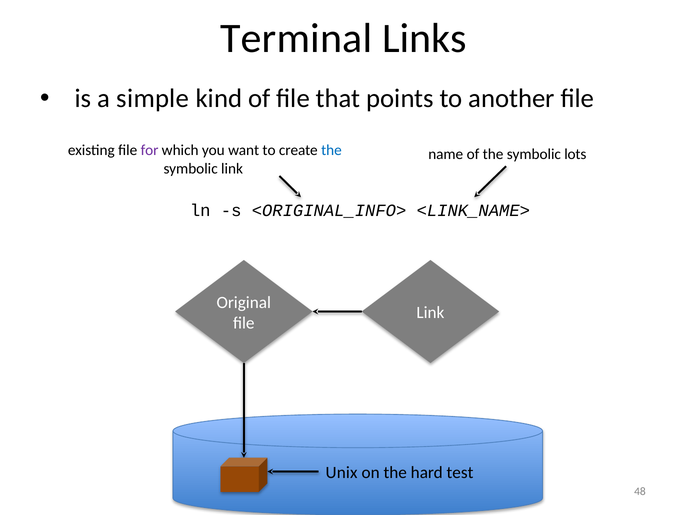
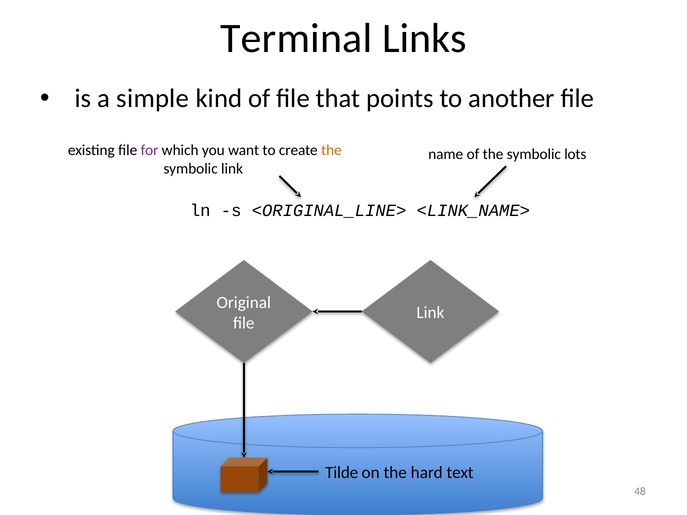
the colour: blue -> orange (331, 151)
<ORIGINAL_INFO>: <ORIGINAL_INFO> -> <ORIGINAL_LINE> (329, 211)
Unix: Unix -> Tilde (342, 473)
test: test -> text (460, 473)
